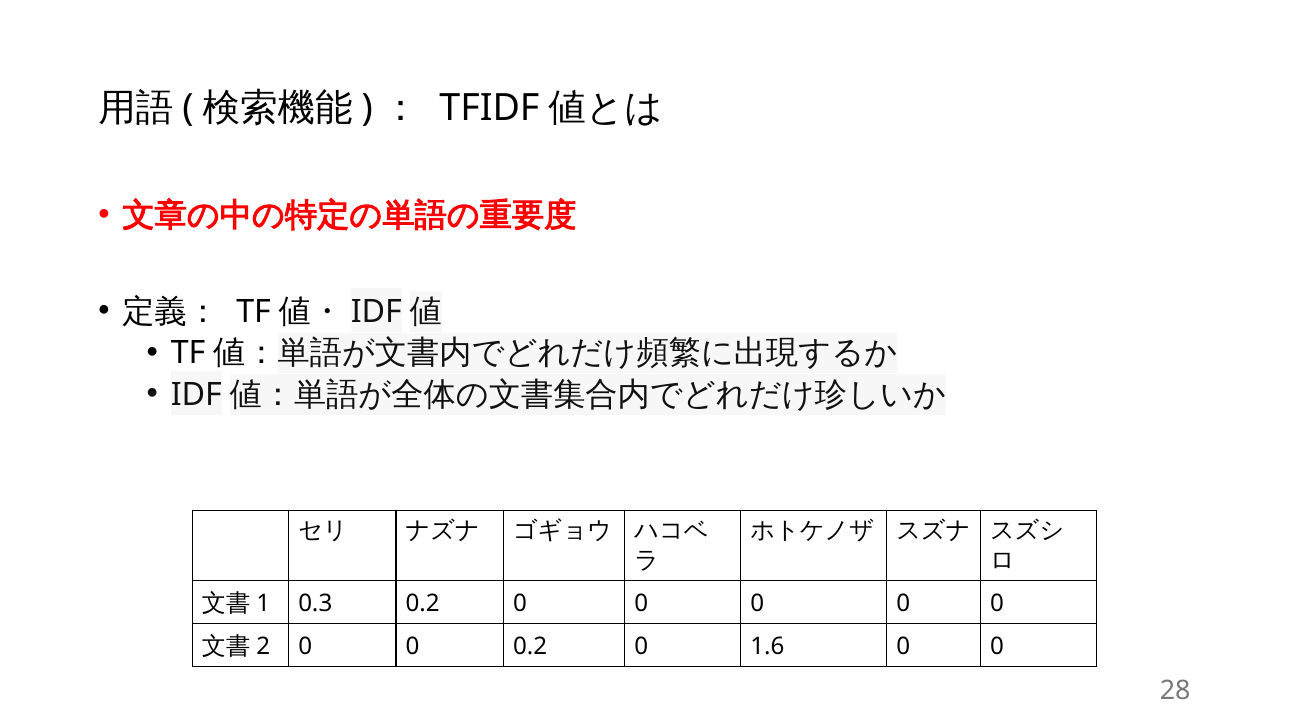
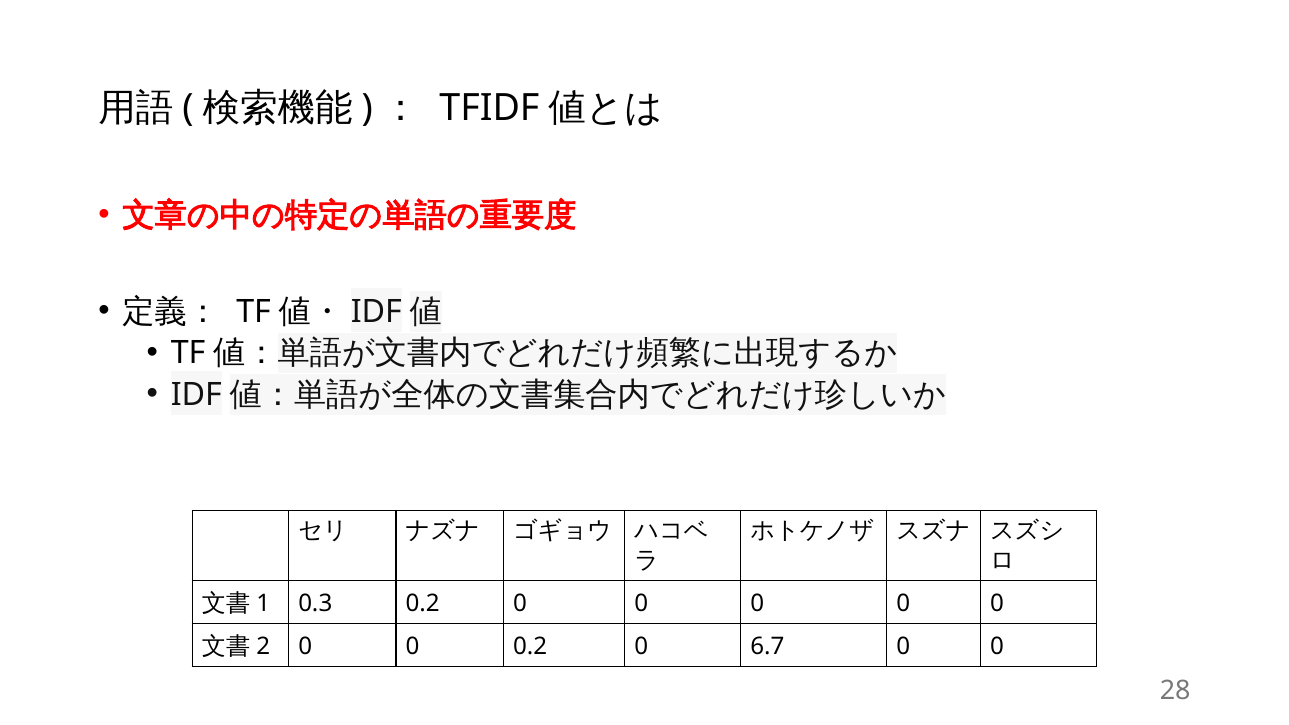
1.6: 1.6 -> 6.7 (767, 646)
